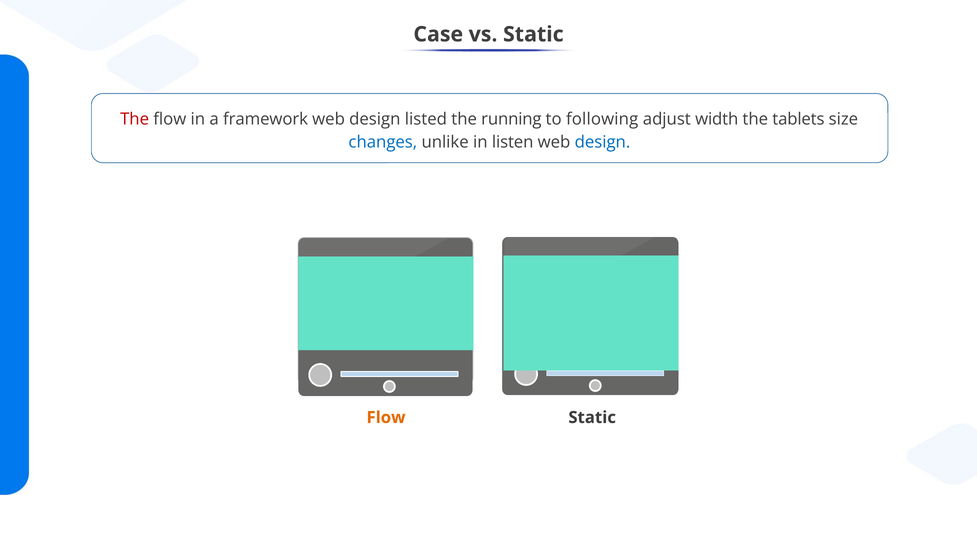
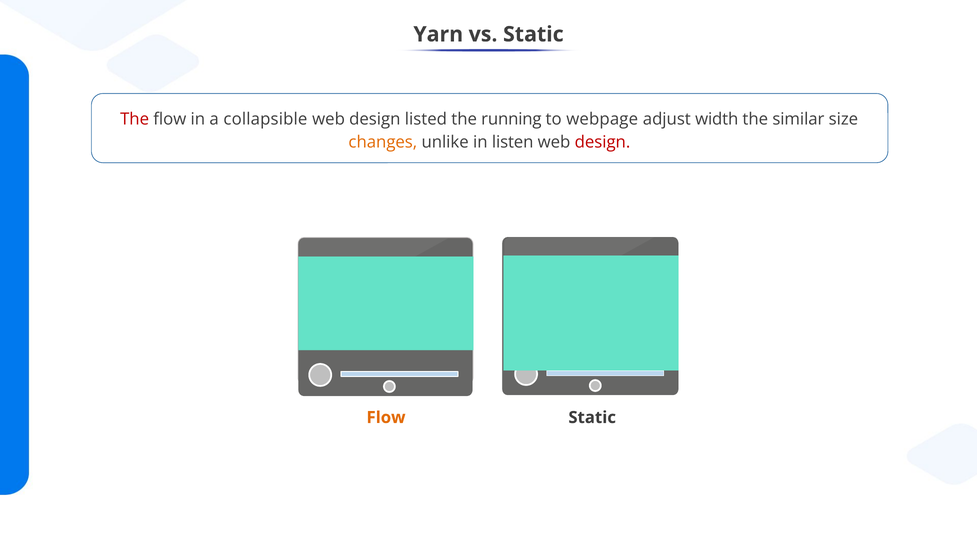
Case: Case -> Yarn (438, 34)
framework: framework -> collapsible (265, 119)
following: following -> webpage (602, 119)
tablets: tablets -> similar (798, 119)
changes colour: blue -> orange (383, 142)
design colour: blue -> red (602, 142)
